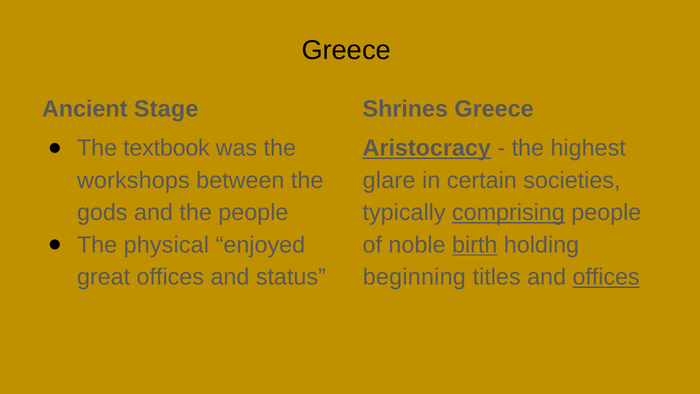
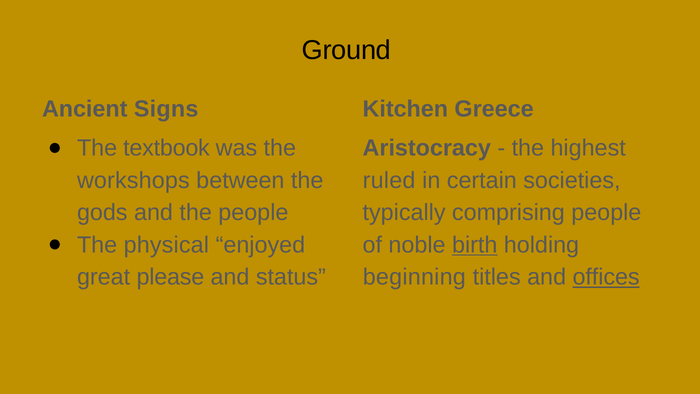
Greece: Greece -> Ground (346, 50)
Stage: Stage -> Signs (166, 109)
Shrines: Shrines -> Kitchen (405, 109)
Aristocracy underline: present -> none (427, 148)
glare: glare -> ruled (389, 180)
comprising underline: present -> none (508, 213)
great offices: offices -> please (170, 277)
